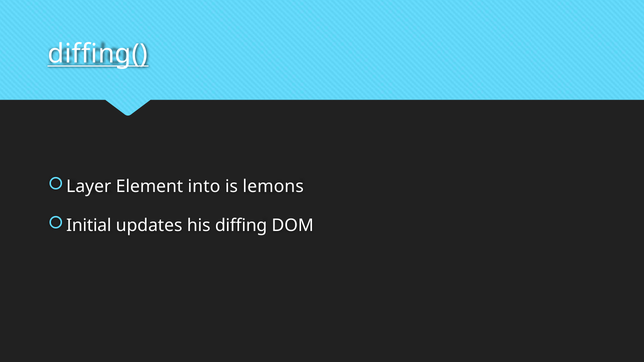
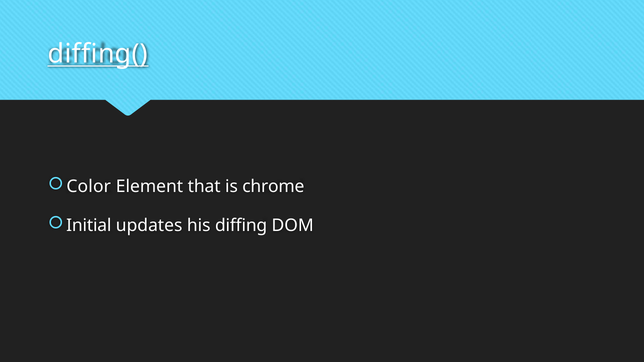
Layer: Layer -> Color (89, 187)
into: into -> that (204, 187)
lemons: lemons -> chrome (273, 187)
